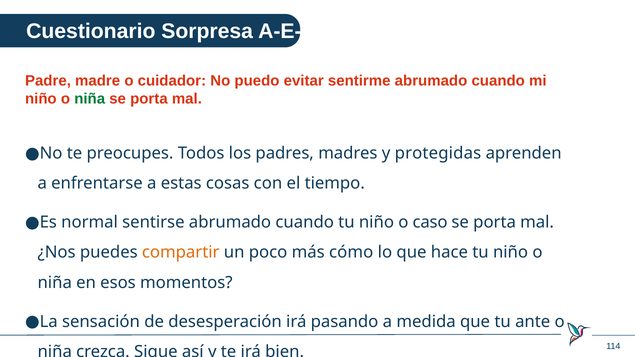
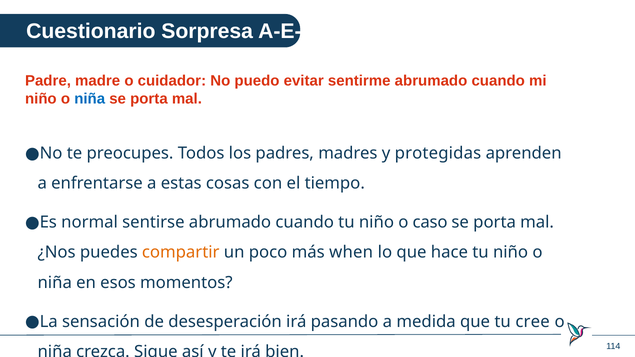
niña colour: green -> blue (90, 99)
cómo: cómo -> when (351, 253)
ante: ante -> cree (533, 322)
